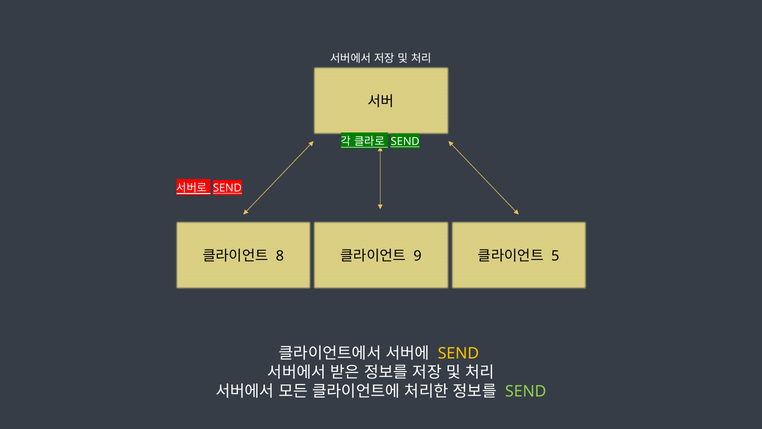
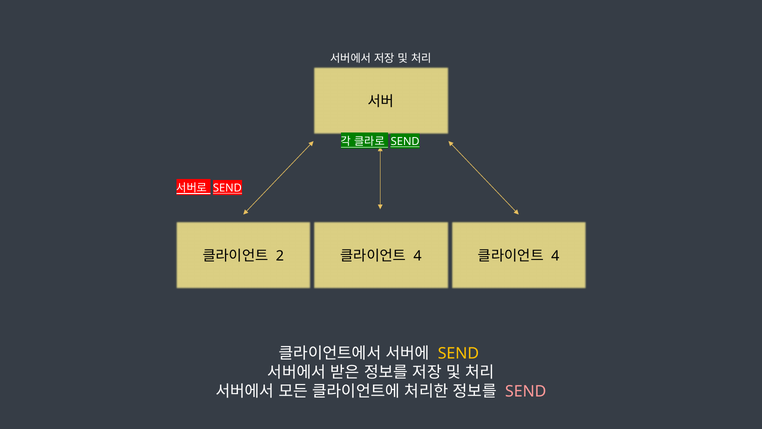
8: 8 -> 2 (280, 256)
9: 9 -> 4 (418, 256)
5: 5 -> 4 (555, 256)
SEND colour: light green -> pink (526, 391)
